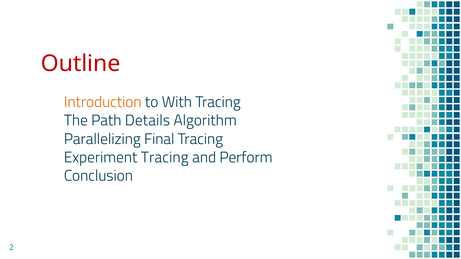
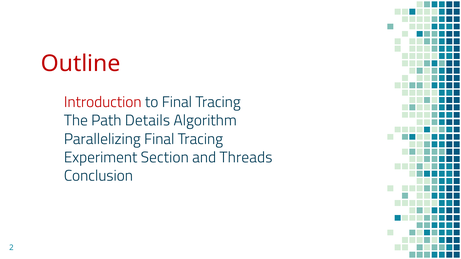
Introduction colour: orange -> red (103, 102)
to With: With -> Final (177, 102)
Experiment Tracing: Tracing -> Section (165, 158)
Perform: Perform -> Threads (246, 158)
